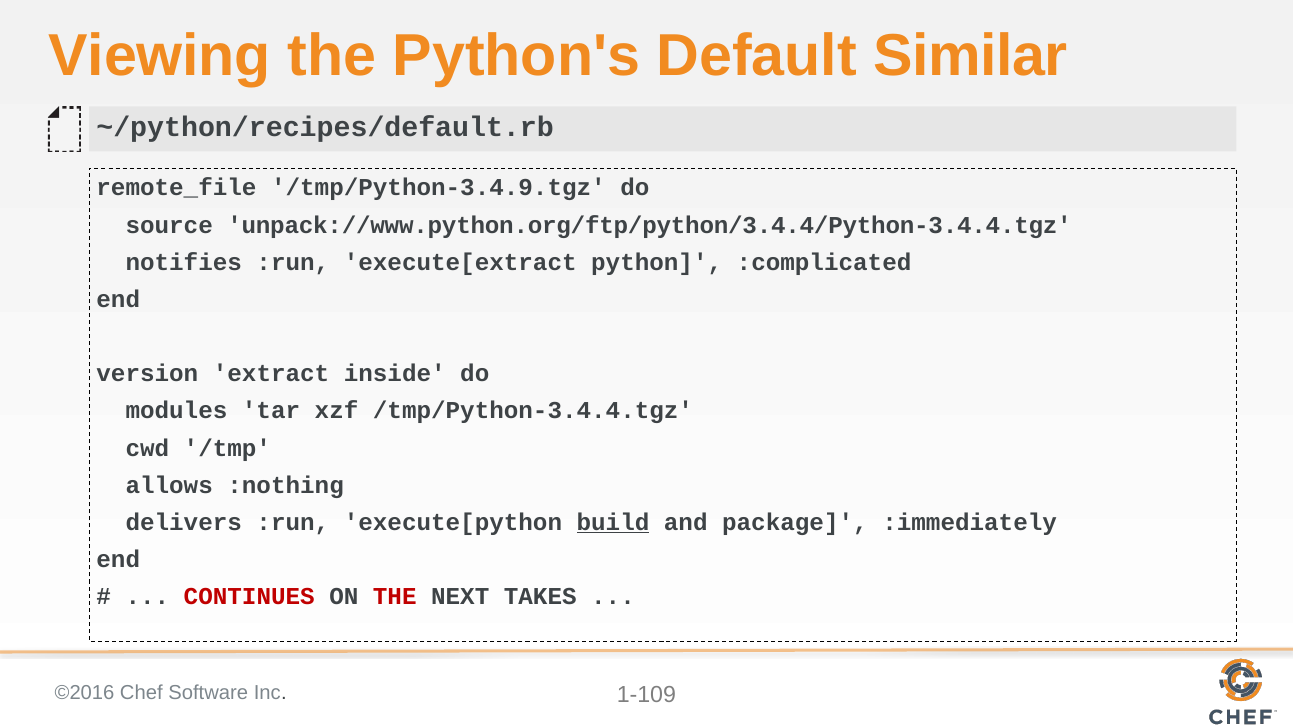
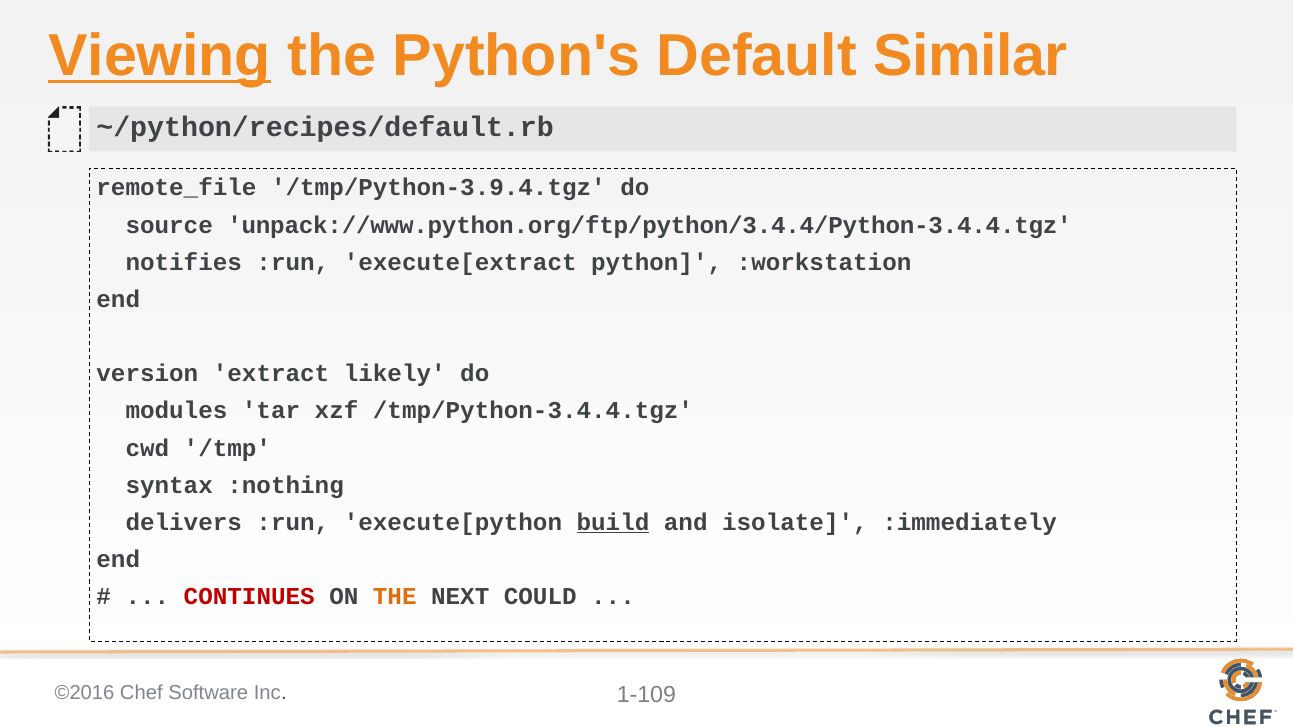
Viewing underline: none -> present (160, 56)
/tmp/Python-3.4.9.tgz: /tmp/Python-3.4.9.tgz -> /tmp/Python-3.9.4.tgz (438, 188)
:complicated: :complicated -> :workstation (824, 262)
inside: inside -> likely (395, 374)
allows: allows -> syntax (169, 485)
package: package -> isolate (795, 523)
THE colour: red -> orange (395, 597)
TAKES: TAKES -> COULD (540, 597)
